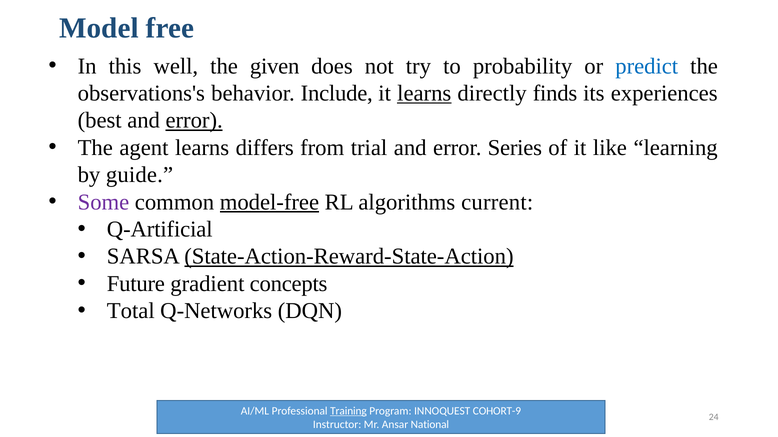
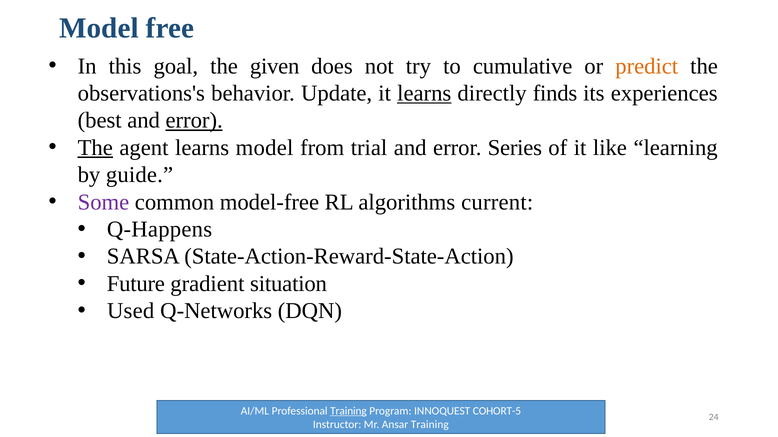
well: well -> goal (176, 66)
probability: probability -> cumulative (523, 66)
predict colour: blue -> orange (647, 66)
Include: Include -> Update (337, 93)
The underline: none -> present (95, 148)
learns differs: differs -> model (265, 148)
model-free underline: present -> none (269, 202)
Q-Artificial: Q-Artificial -> Q-Happens (160, 230)
State-Action-Reward-State-Action underline: present -> none (349, 257)
concepts: concepts -> situation (289, 284)
Total: Total -> Used (131, 311)
COHORT-9: COHORT-9 -> COHORT-5 (497, 412)
Ansar National: National -> Training (430, 425)
